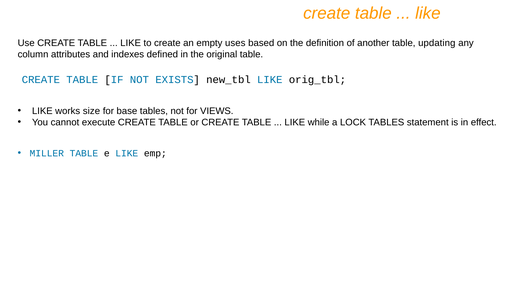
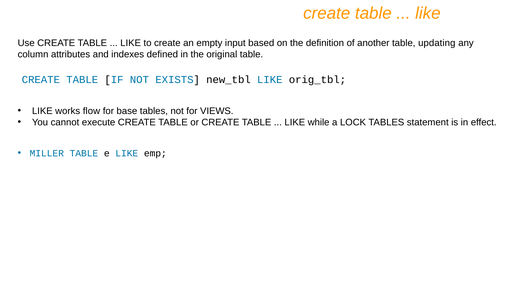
uses: uses -> input (235, 43)
size: size -> flow (91, 111)
